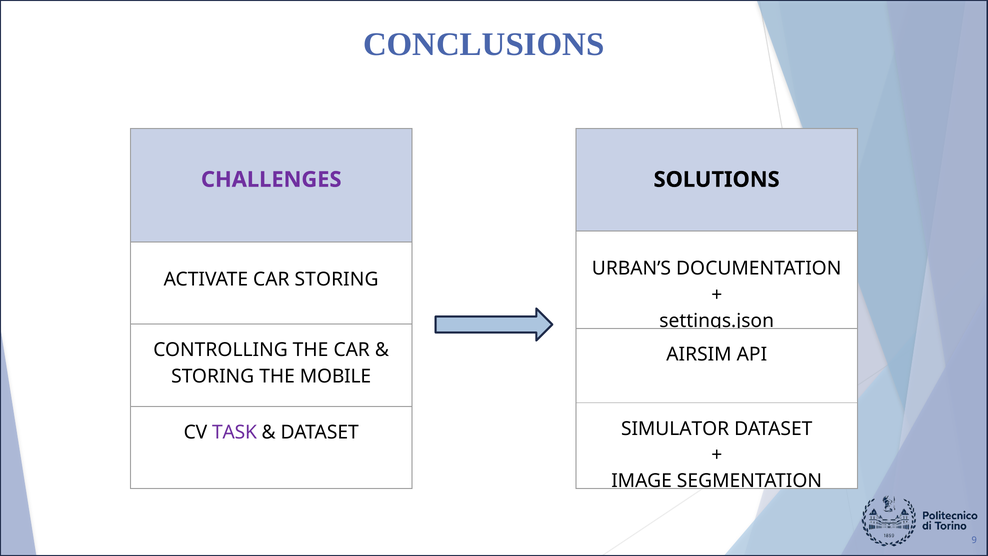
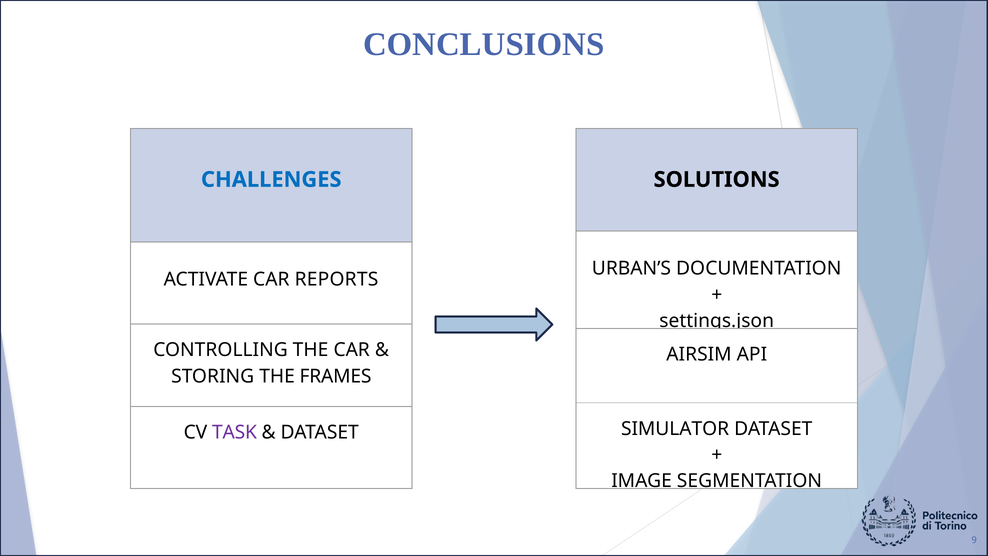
CHALLENGES colour: purple -> blue (271, 180)
CAR STORING: STORING -> REPORTS (337, 280)
MOBILE: MOBILE -> FRAMES (335, 376)
